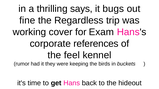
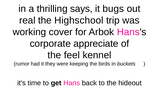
fine: fine -> real (27, 20)
Regardless: Regardless -> Highschool (79, 20)
Exam: Exam -> Arbok (101, 32)
references: references -> appreciate (96, 44)
